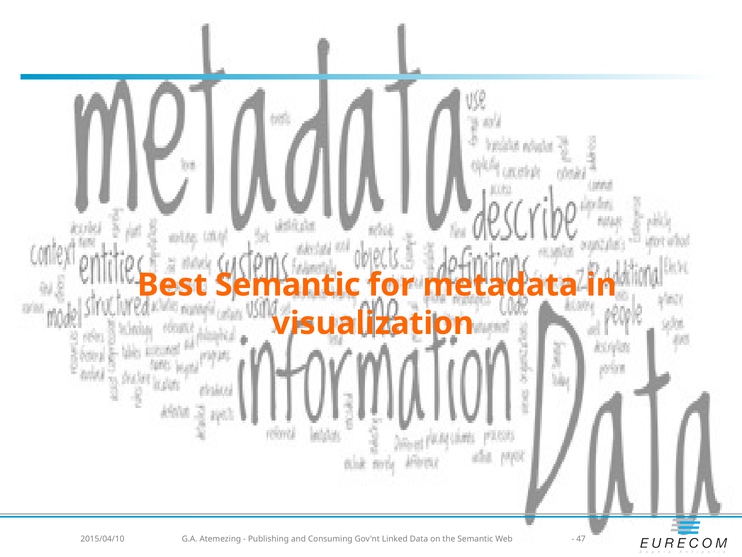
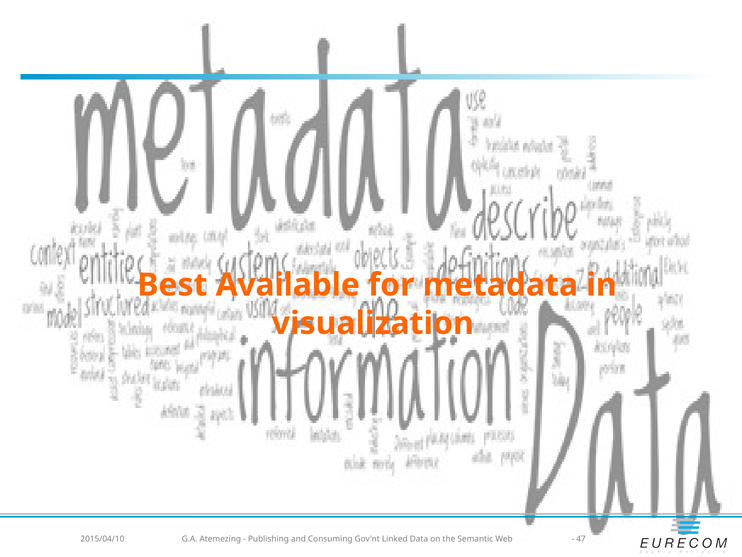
Best Semantic: Semantic -> Available (288, 285)
